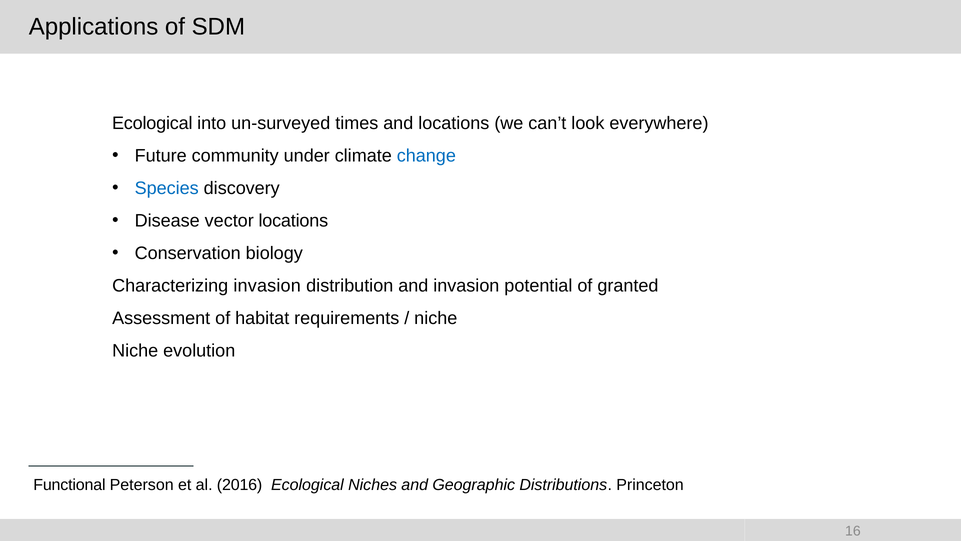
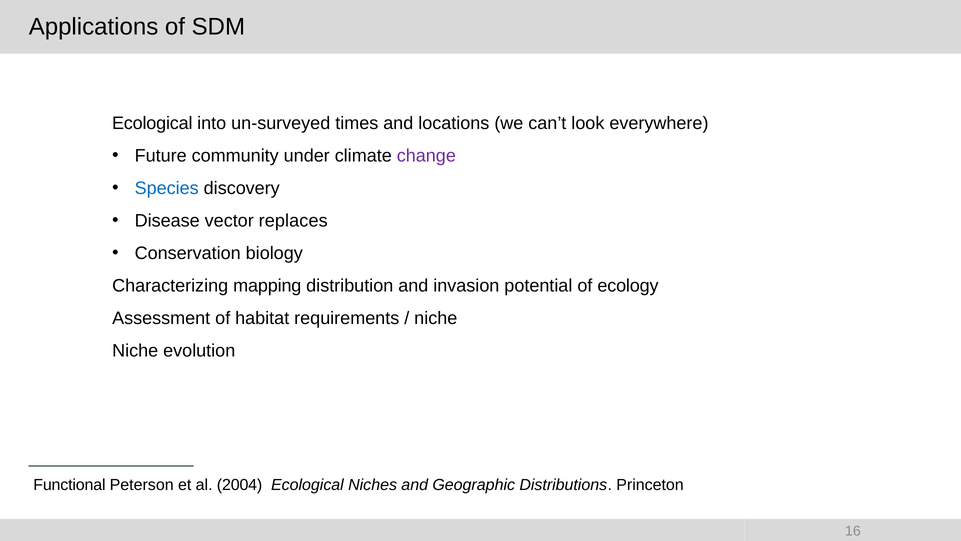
change colour: blue -> purple (426, 156)
vector locations: locations -> replaces (293, 221)
Characterizing invasion: invasion -> mapping (267, 285)
granted: granted -> ecology (628, 285)
2016: 2016 -> 2004 (240, 485)
